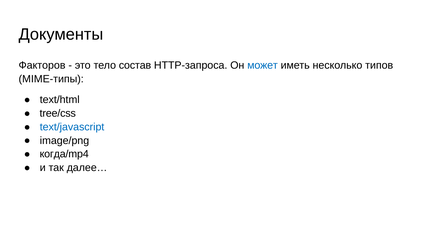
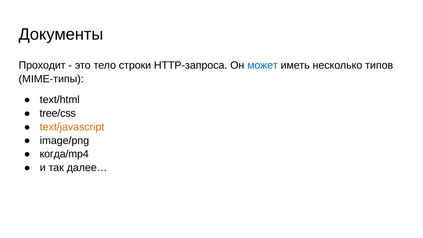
Факторов: Факторов -> Проходит (42, 65)
состав: состав -> строки (135, 65)
text/javascript colour: blue -> orange (72, 127)
